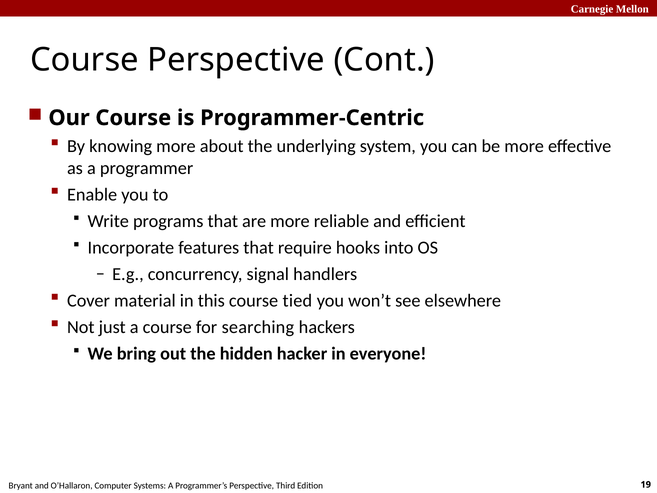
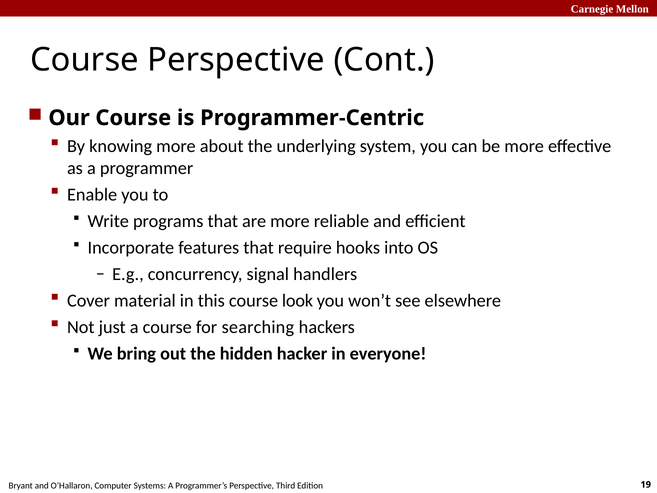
tied: tied -> look (298, 300)
